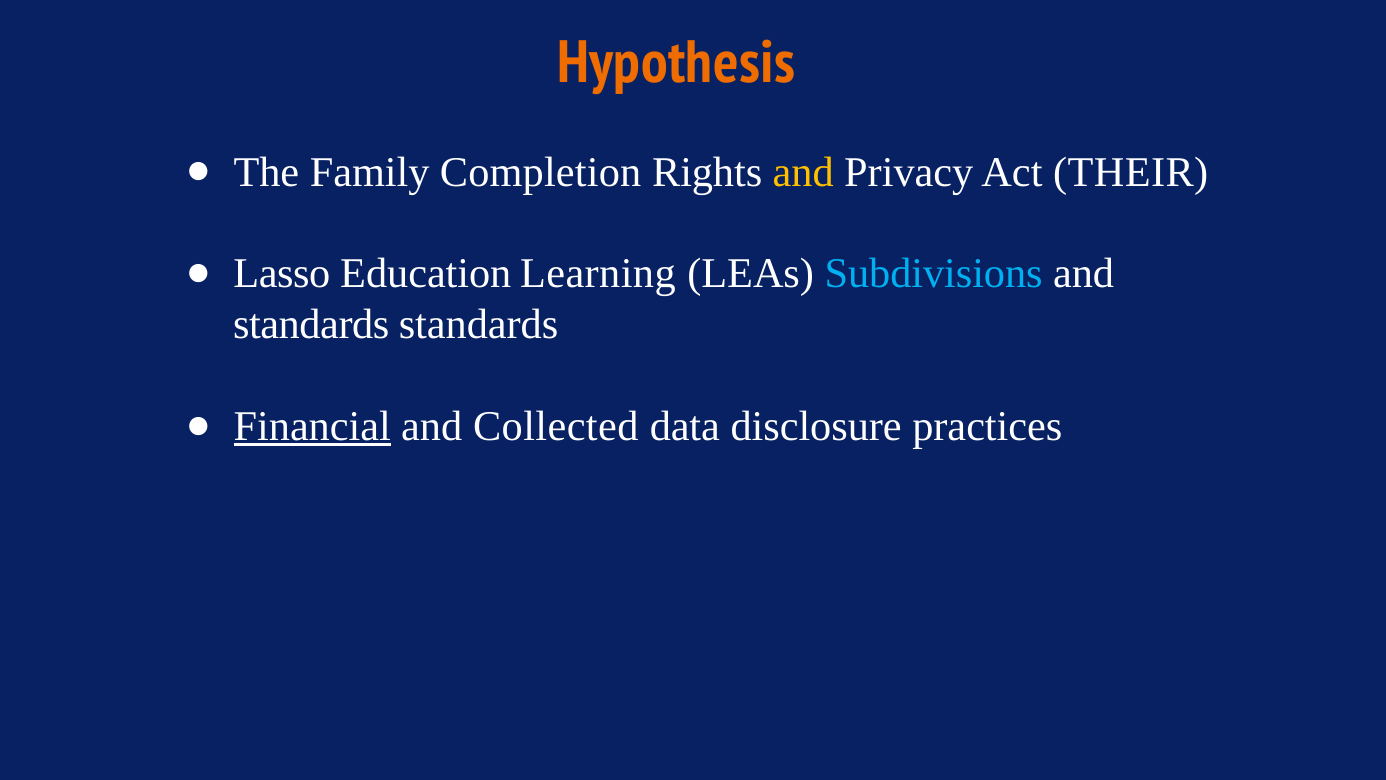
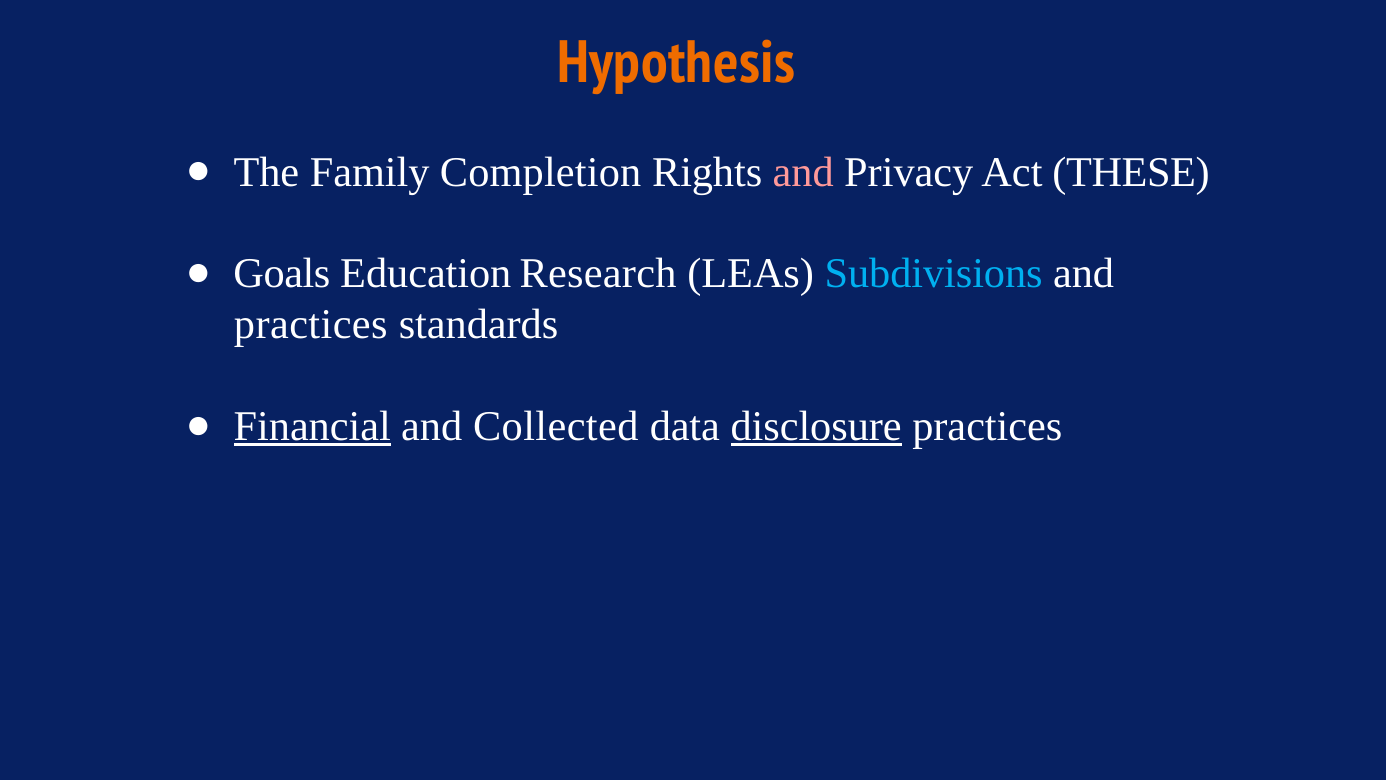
and colour: yellow -> pink (803, 172)
THEIR: THEIR -> THESE (1131, 172)
Lasso: Lasso -> Goals (282, 274)
Learning: Learning -> Research (598, 274)
standards: standards -> practices (311, 325)
disclosure underline: none -> present (816, 426)
